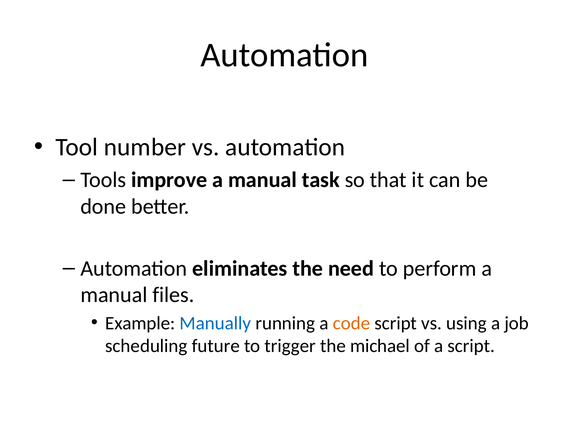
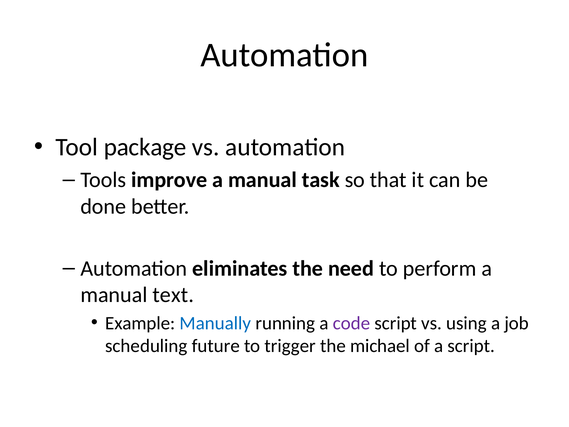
number: number -> package (145, 147)
files: files -> text (173, 295)
code colour: orange -> purple (351, 323)
